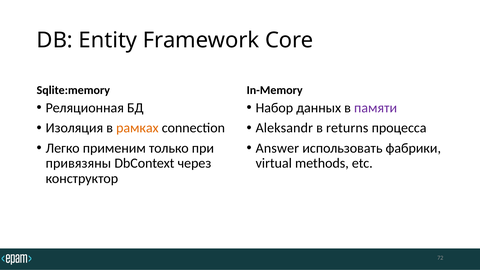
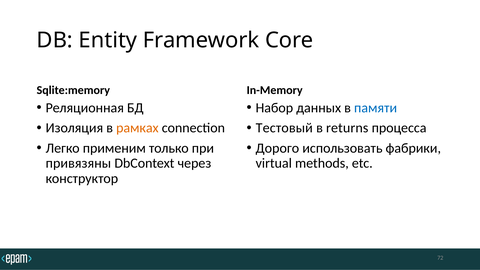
памяти colour: purple -> blue (376, 108)
Aleksandr: Aleksandr -> Тестовый (284, 128)
Answer: Answer -> Дорого (277, 148)
